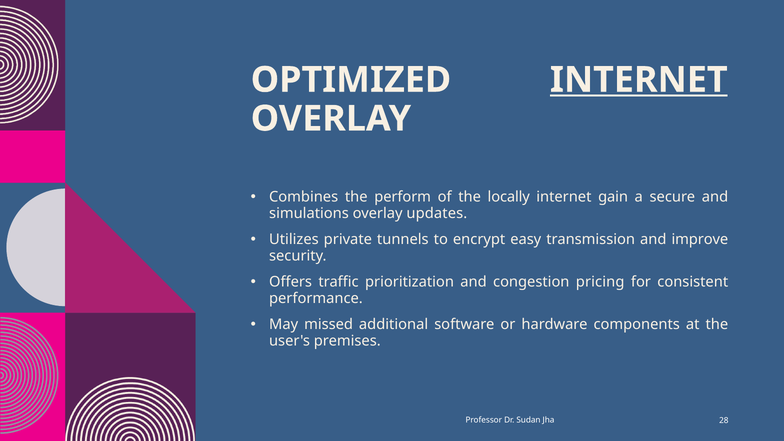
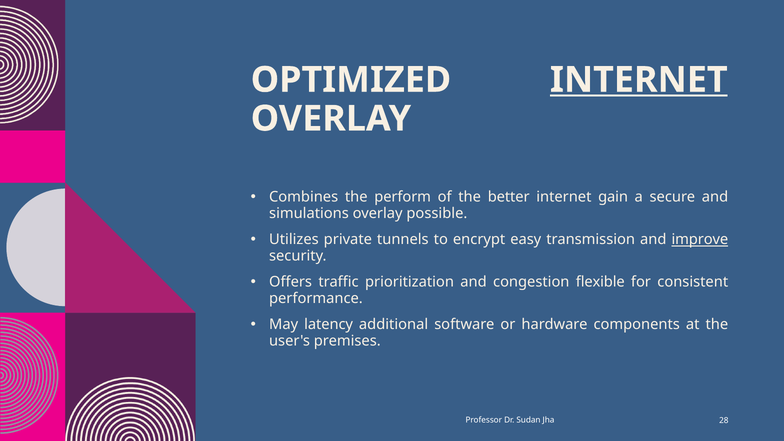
locally: locally -> better (509, 197)
updates: updates -> possible (437, 213)
improve underline: none -> present (700, 240)
pricing: pricing -> flexible (600, 282)
missed: missed -> latency (329, 325)
